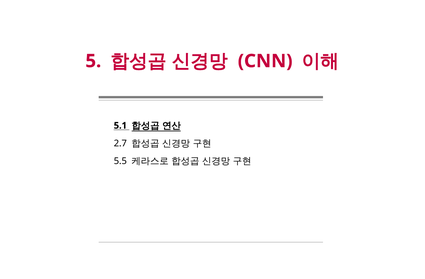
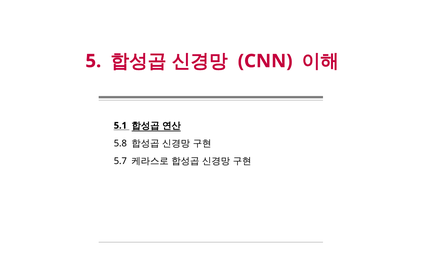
2.7: 2.7 -> 5.8 (120, 143)
5.5: 5.5 -> 5.7 (120, 161)
